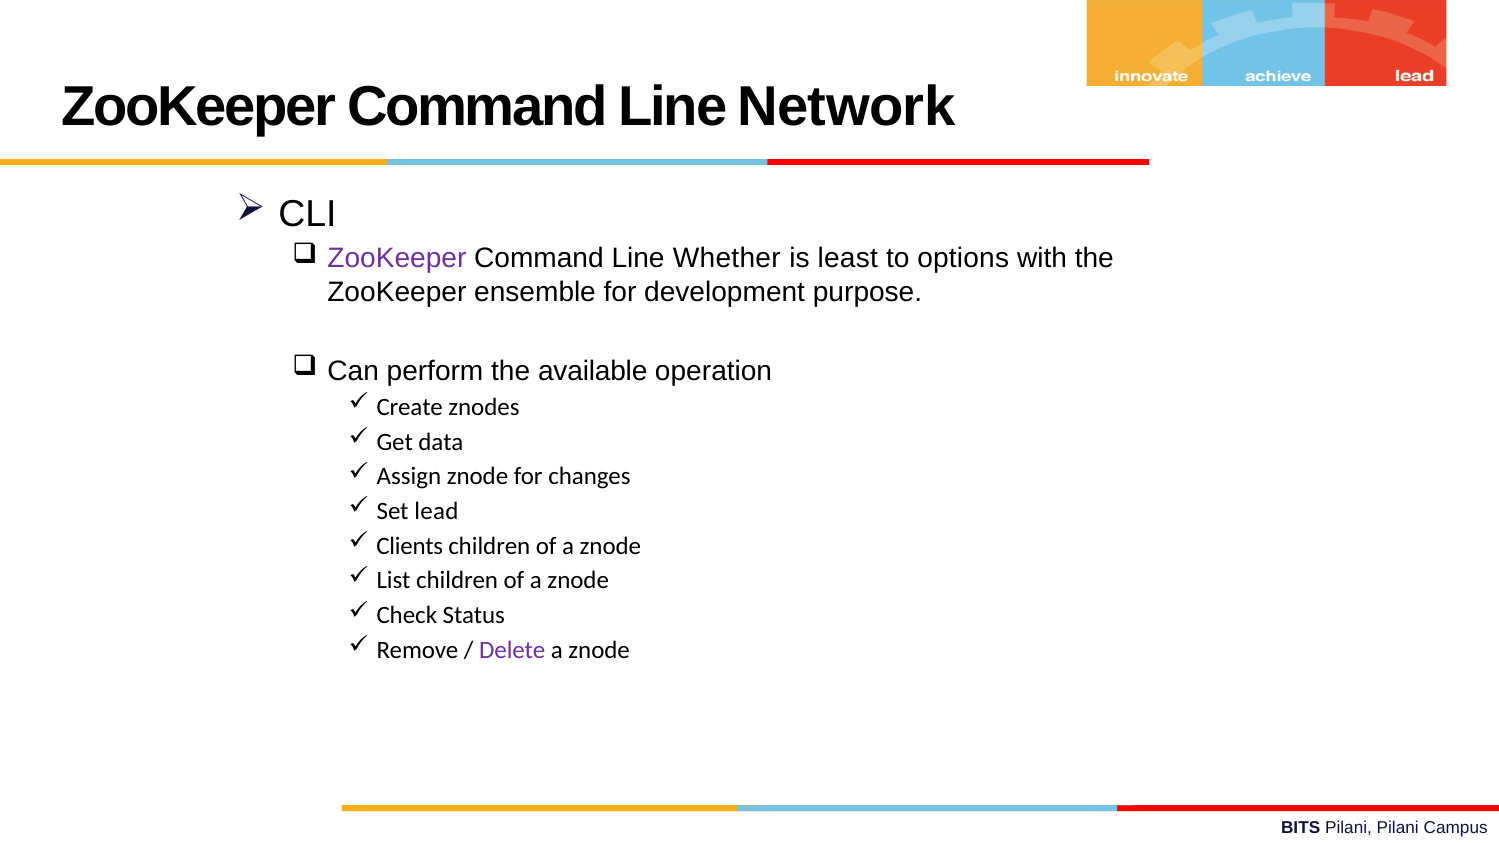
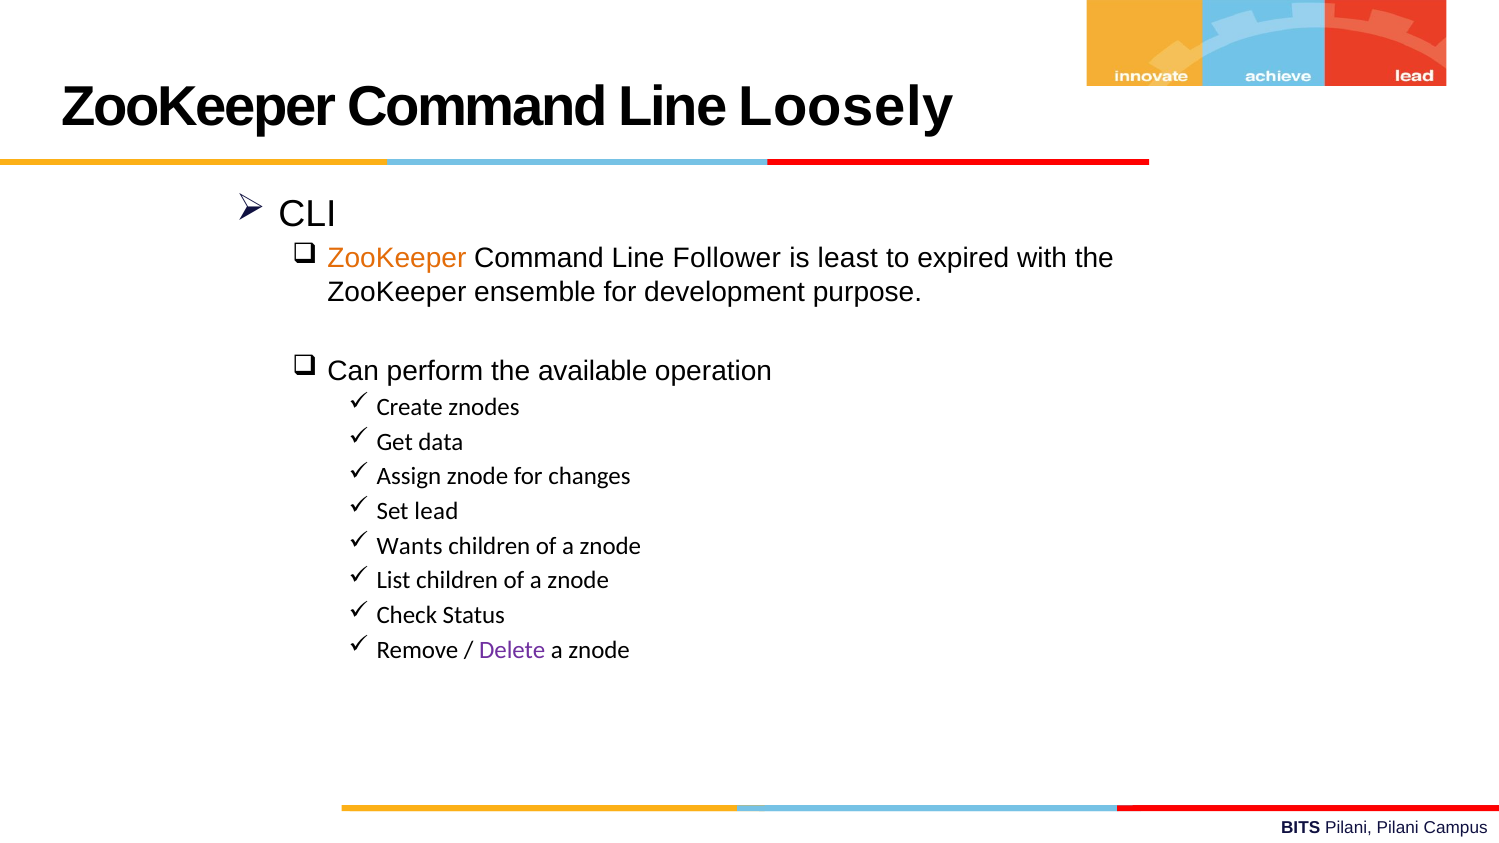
Network: Network -> Loosely (846, 107)
ZooKeeper colour: purple -> orange (397, 259)
Whether: Whether -> Follower (727, 259)
options: options -> expired (963, 259)
Clients: Clients -> Wants (410, 546)
